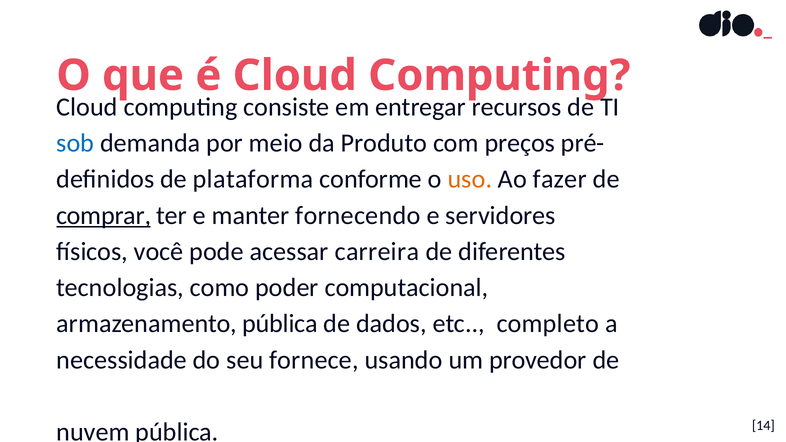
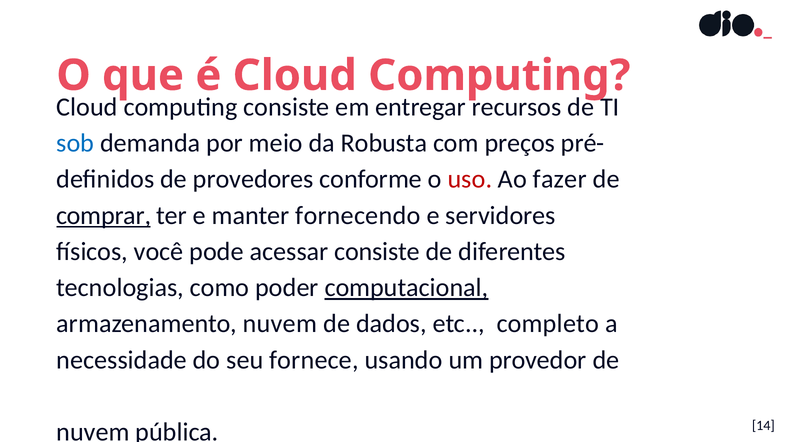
Produto: Produto -> Robusta (384, 143)
plataforma: plataforma -> provedores (253, 179)
uso colour: orange -> red (470, 179)
acessar carreira: carreira -> consiste (377, 252)
computacional underline: none -> present (406, 288)
armazenamento pública: pública -> nuvem (280, 324)
